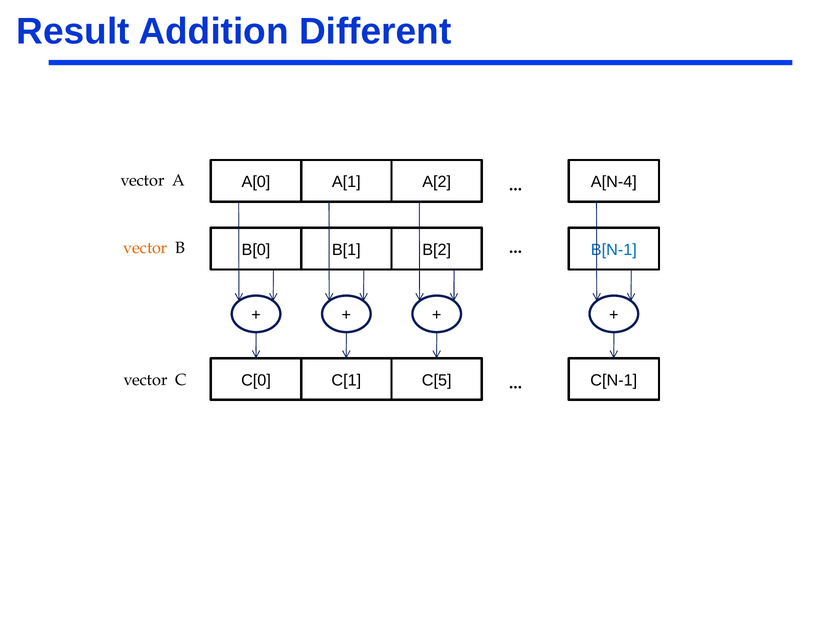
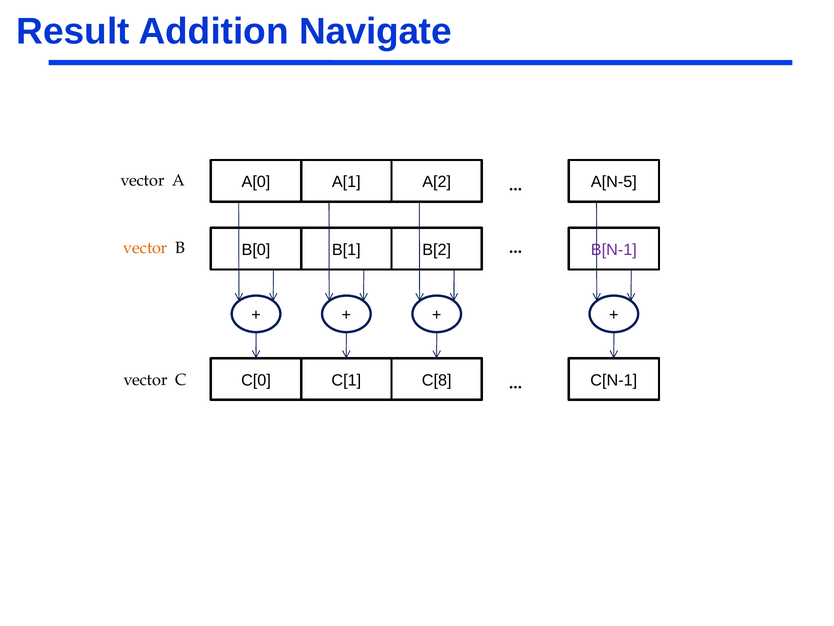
Different: Different -> Navigate (375, 32)
A[N-4: A[N-4 -> A[N-5 (614, 182)
B[N-1 colour: blue -> purple (614, 250)
C[5: C[5 -> C[8 (437, 380)
